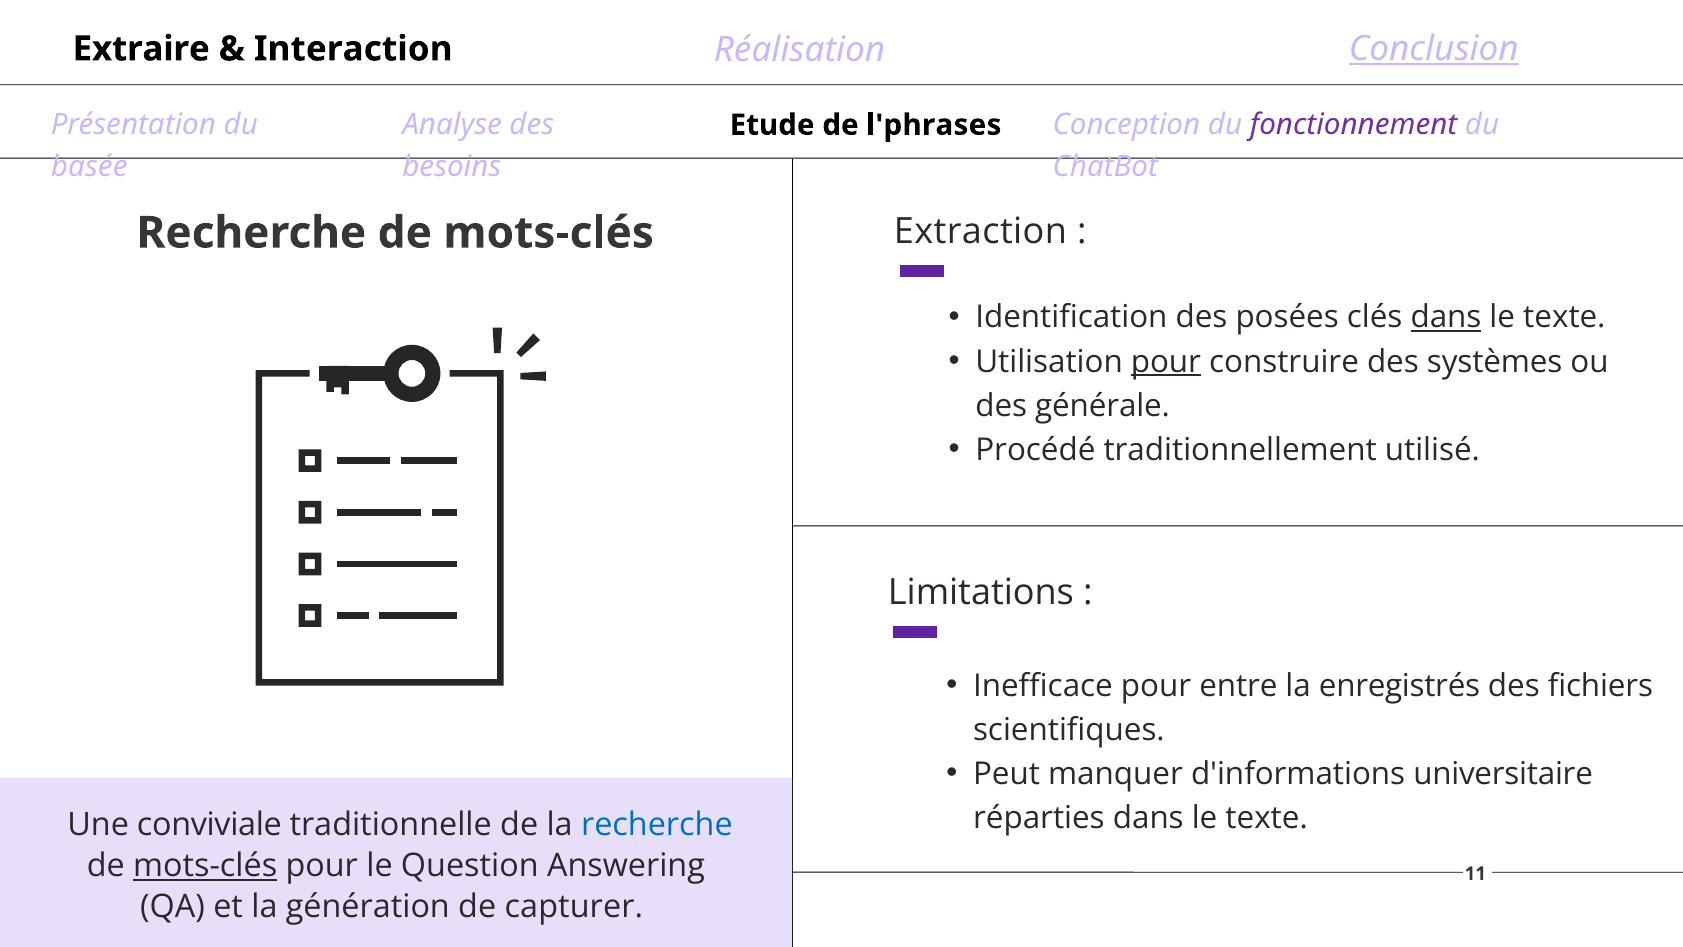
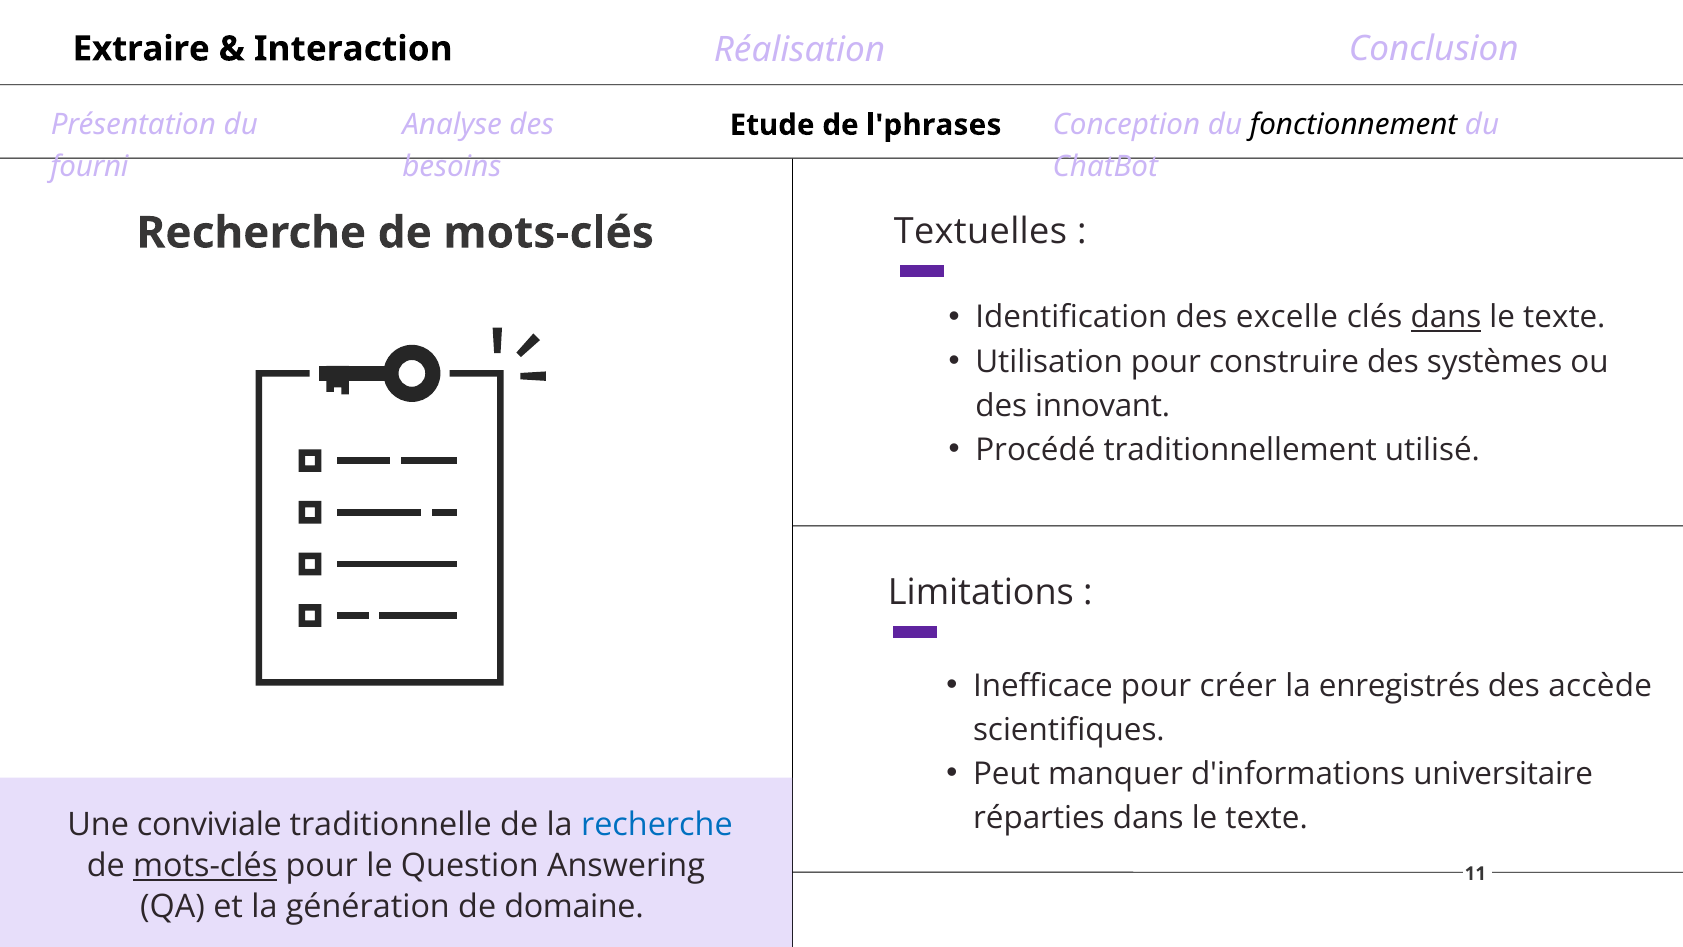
Conclusion underline: present -> none (1434, 49)
fonctionnement colour: purple -> black (1354, 125)
basée: basée -> fourni (89, 166)
Extraction: Extraction -> Textuelles (980, 232)
posées: posées -> excelle (1287, 317)
pour underline: present -> none (1166, 362)
générale: générale -> innovant (1103, 406)
entre: entre -> créer (1238, 685)
fichiers: fichiers -> accède (1600, 685)
capturer: capturer -> domaine (574, 907)
